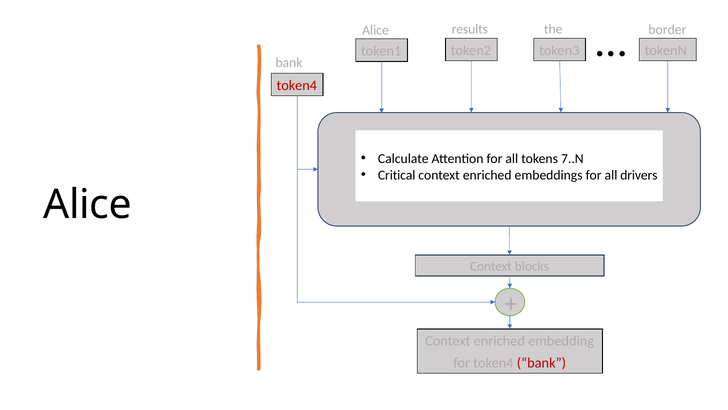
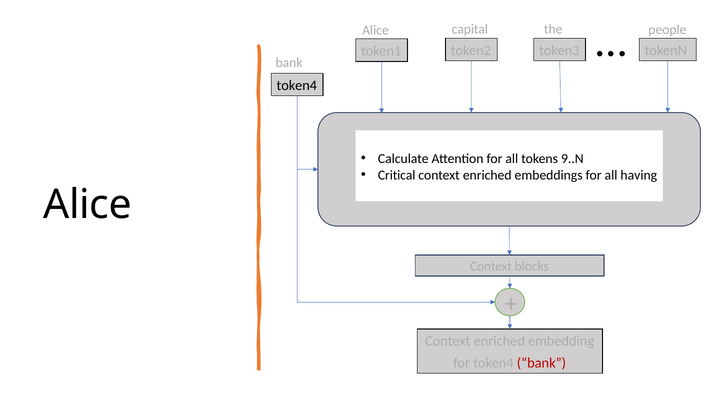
results: results -> capital (470, 29)
border: border -> people (667, 30)
token4 colour: red -> black (297, 85)
7..N: 7..N -> 9..N (572, 158)
drivers: drivers -> having (639, 175)
